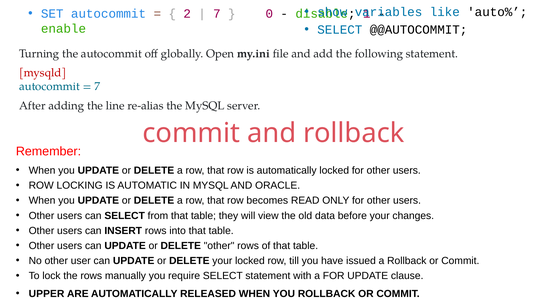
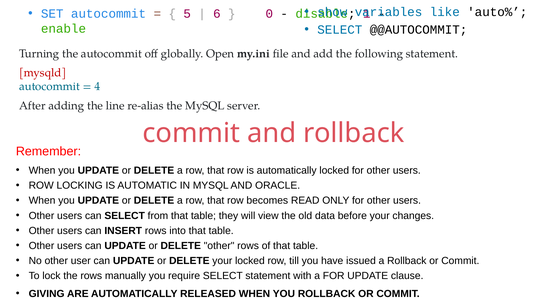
2: 2 -> 5 (187, 14)
7: 7 -> 6 (217, 14)
7: 7 -> 4 (97, 86)
UPPER: UPPER -> GIVING (47, 293)
